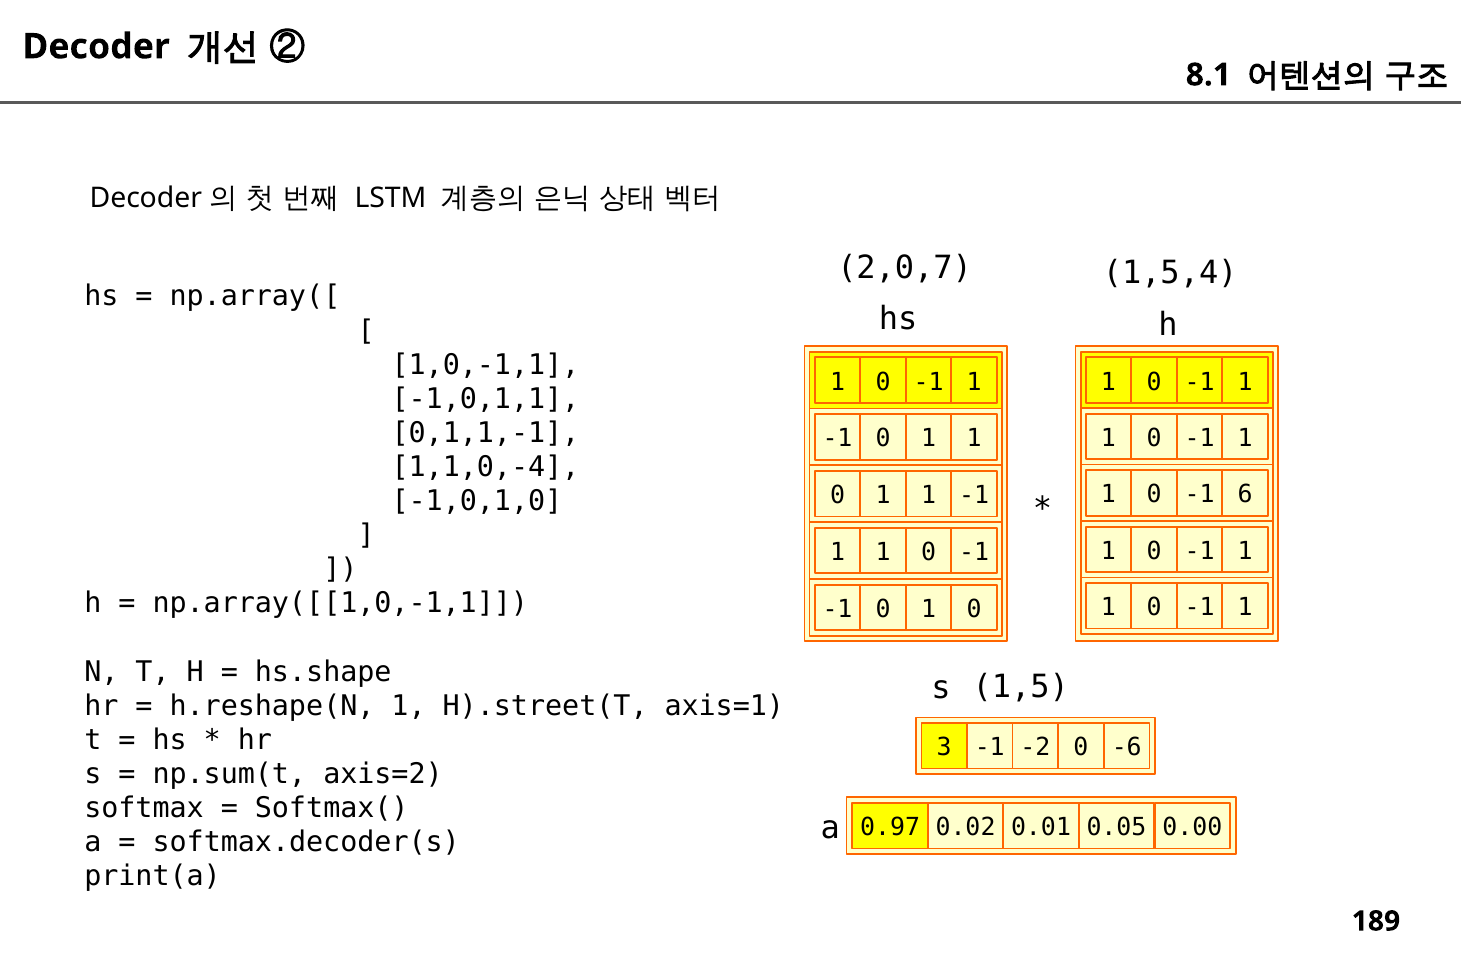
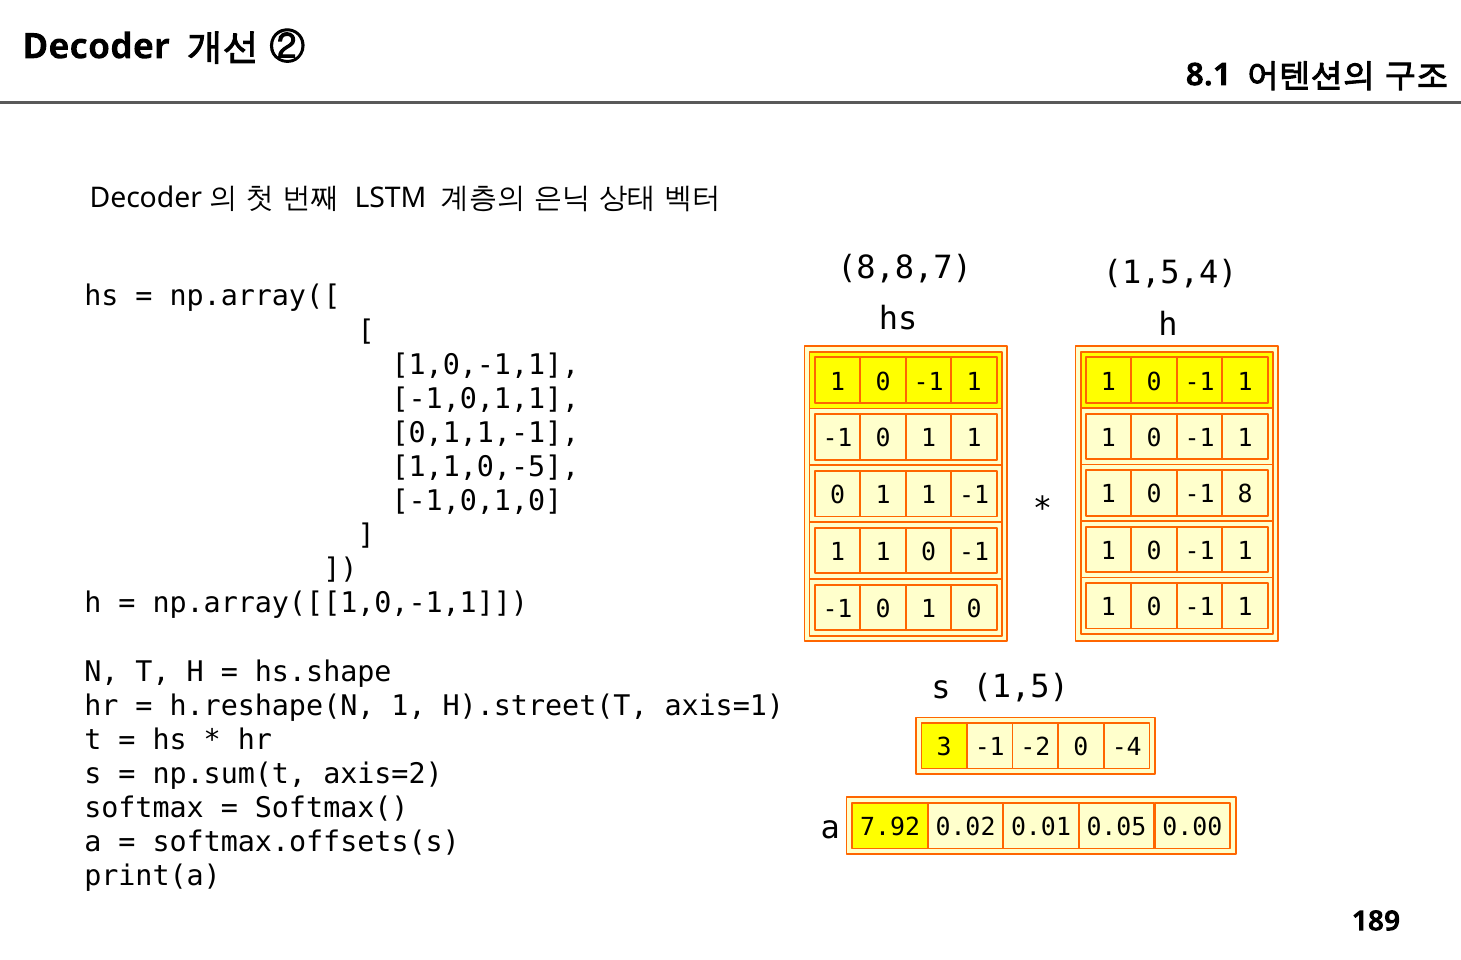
2,0,7: 2,0,7 -> 8,8,7 (905, 268)
1,1,0,-4: 1,1,0,-4 -> 1,1,0,-5 (485, 467)
6: 6 -> 8 (1245, 495)
-6: -6 -> -4 (1127, 747)
0.97: 0.97 -> 7.92 (890, 827)
softmax.decoder(s: softmax.decoder(s -> softmax.offsets(s (306, 842)
